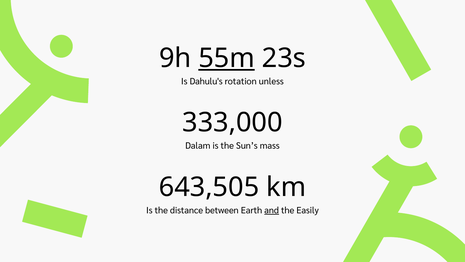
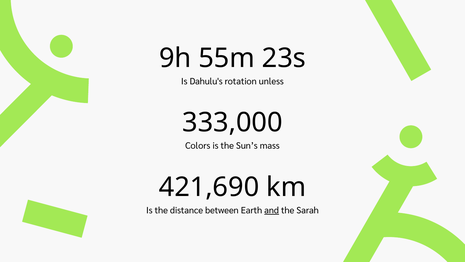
55m underline: present -> none (227, 58)
Dalam: Dalam -> Colors (198, 146)
643,505: 643,505 -> 421,690 (209, 187)
Easily: Easily -> Sarah (308, 210)
